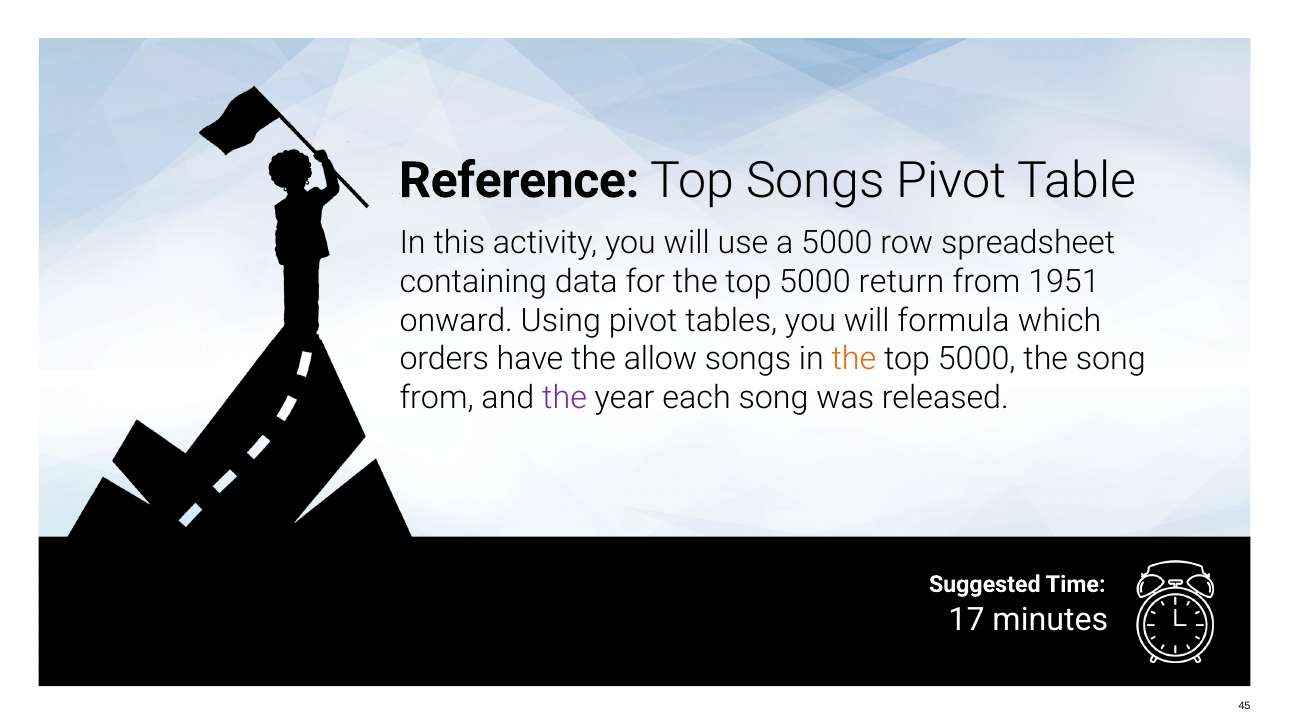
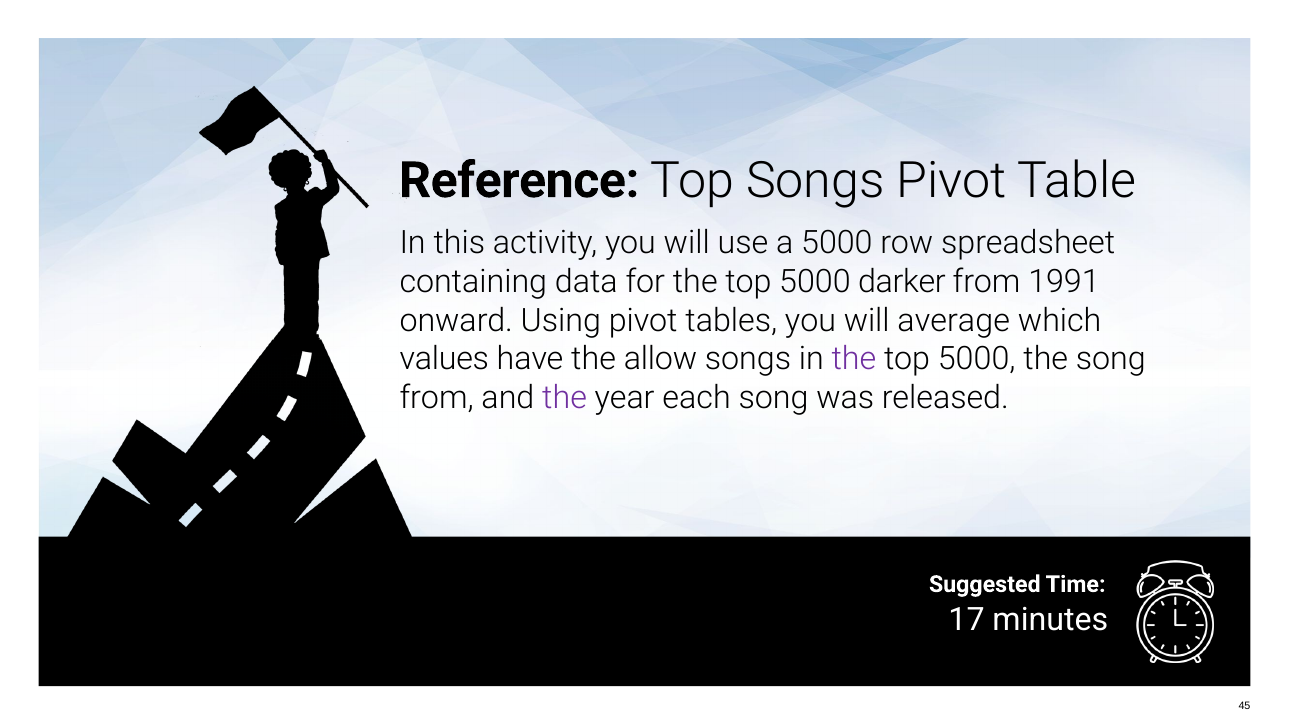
return: return -> darker (902, 282)
1951: 1951 -> 1991 (1064, 282)
formula: formula -> average (954, 320)
orders: orders -> values (444, 359)
the colour: orange -> purple (854, 359)
